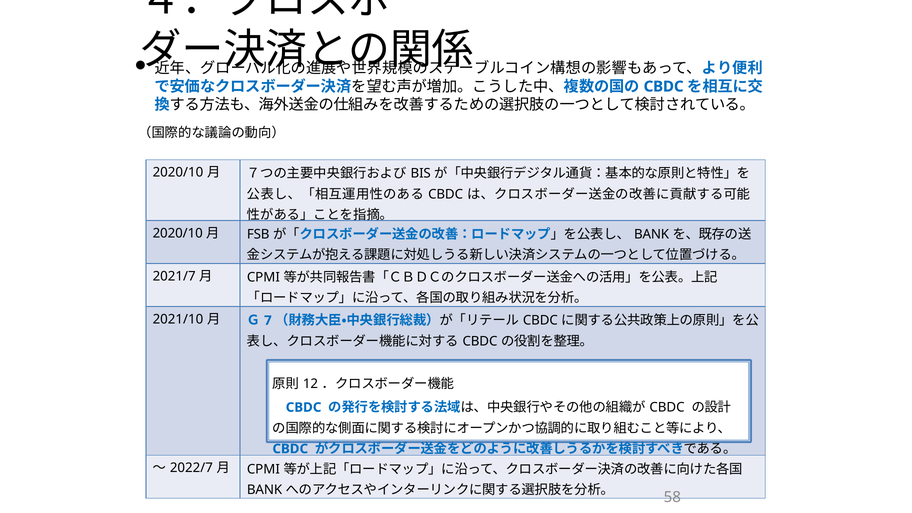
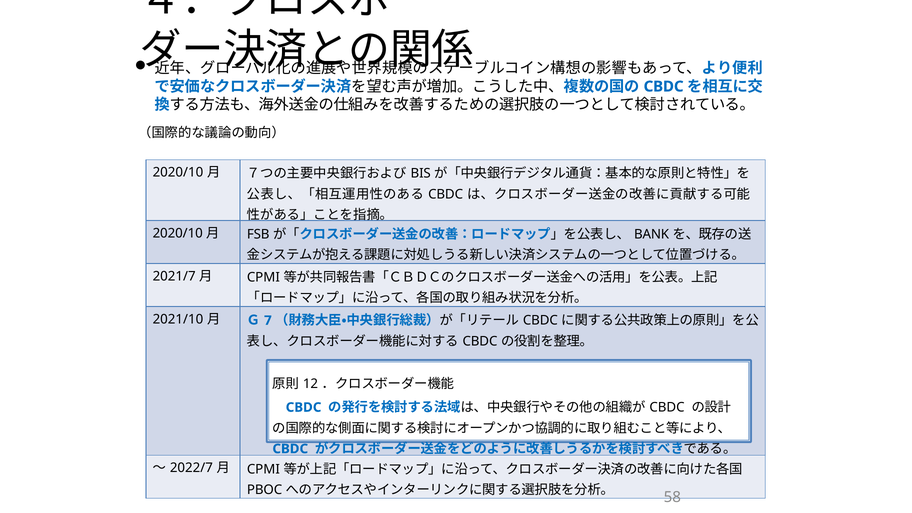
BANK: BANK -> PBOC (265, 490)
